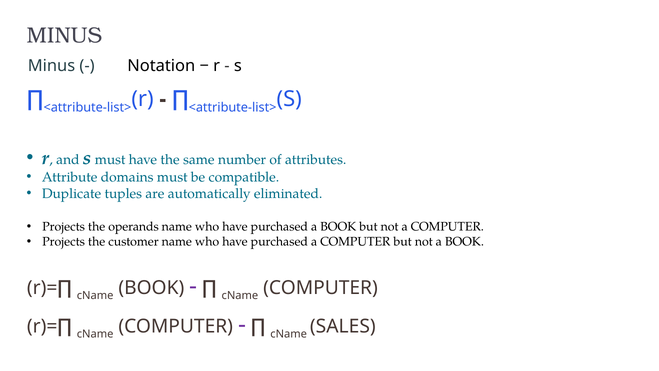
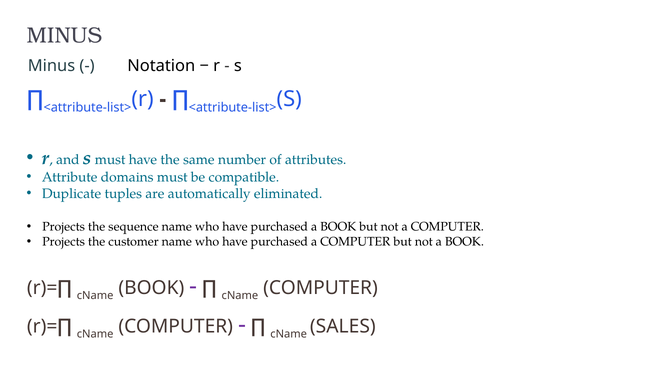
operands: operands -> sequence (133, 227)
